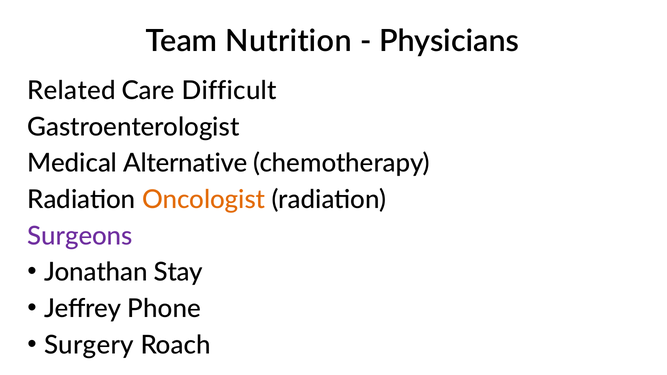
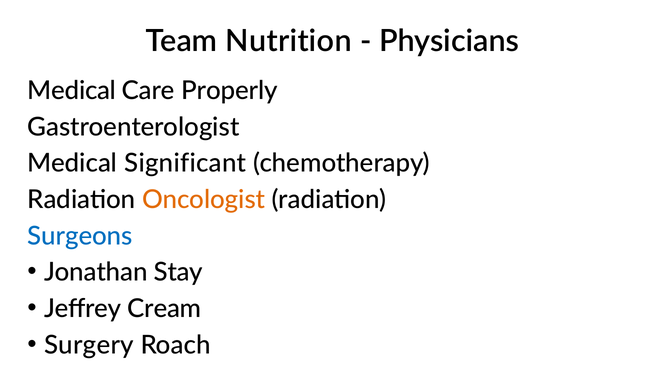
Related: Related -> Medical (72, 91)
Difficult: Difficult -> Properly (229, 91)
Alternative: Alternative -> Significant (185, 163)
Surgeons colour: purple -> blue (80, 236)
Phone: Phone -> Cream (164, 309)
